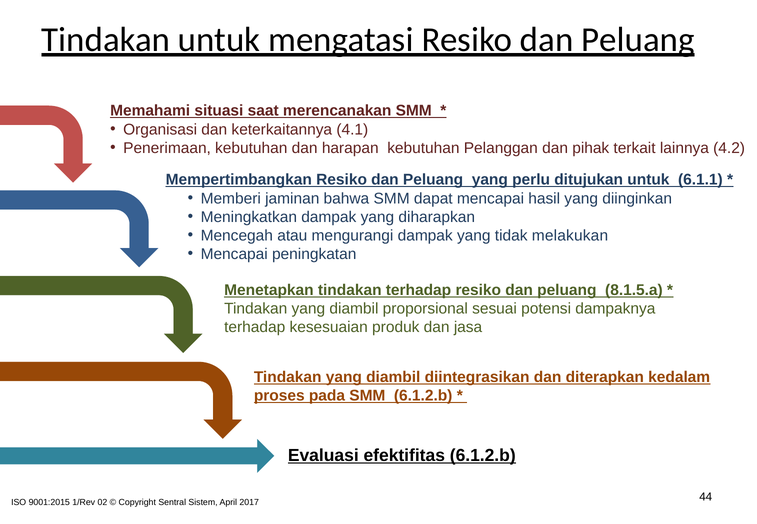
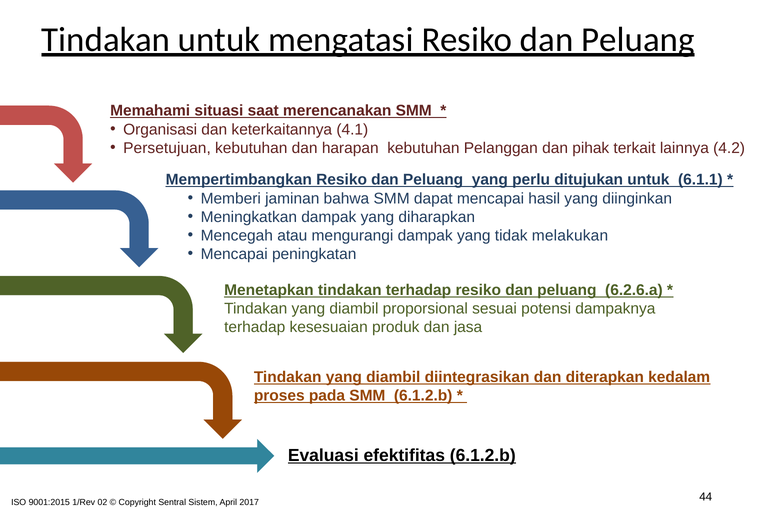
Penerimaan: Penerimaan -> Persetujuan (167, 148)
8.1.5.a: 8.1.5.a -> 6.2.6.a (634, 290)
